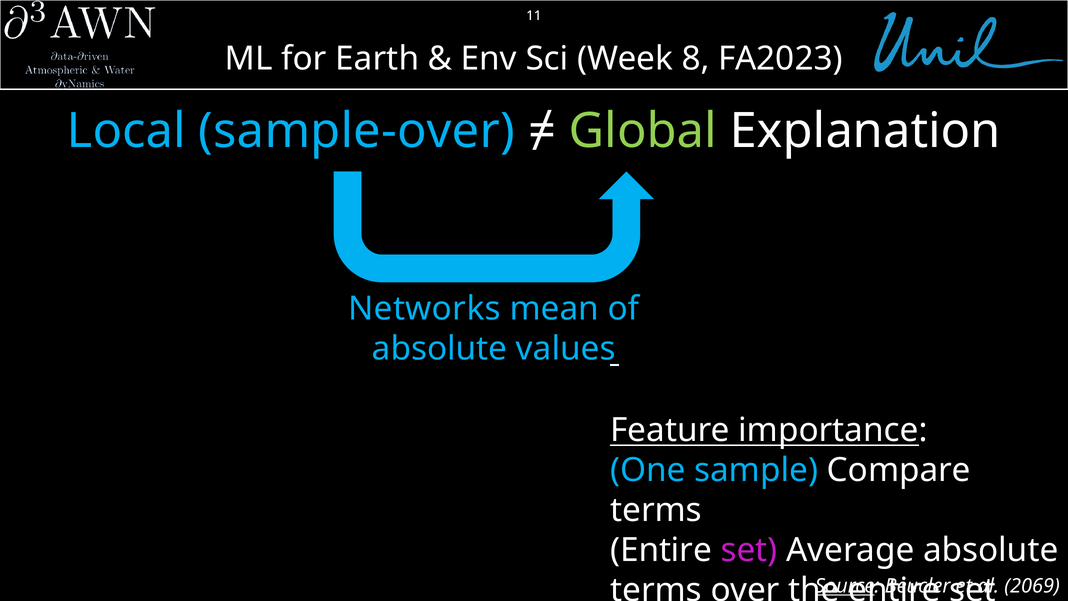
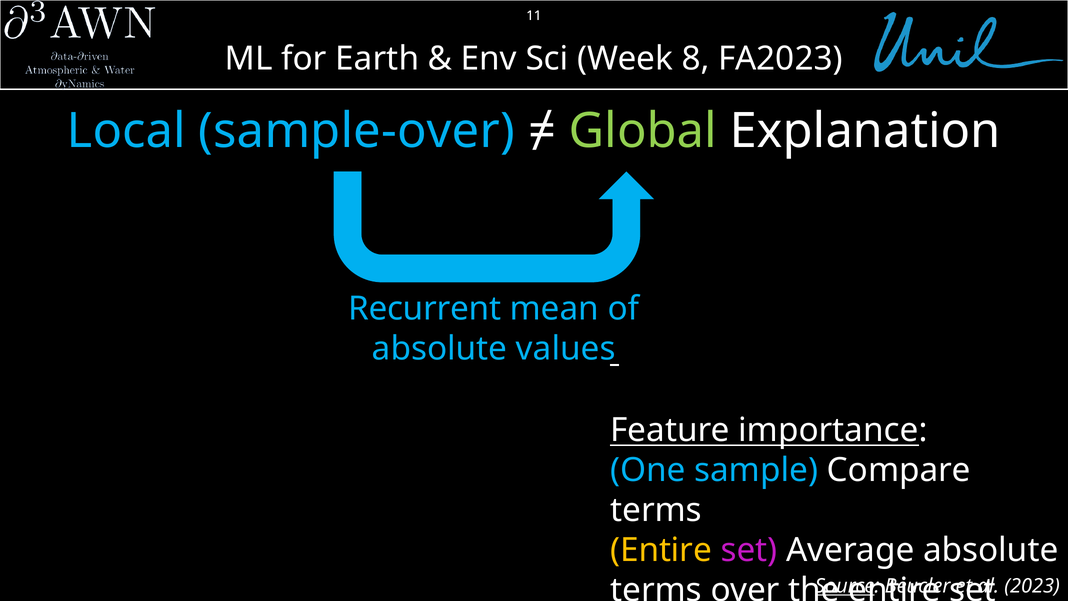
Networks: Networks -> Recurrent (425, 309)
Entire colour: white -> yellow (661, 550)
2069: 2069 -> 2023 (1032, 586)
